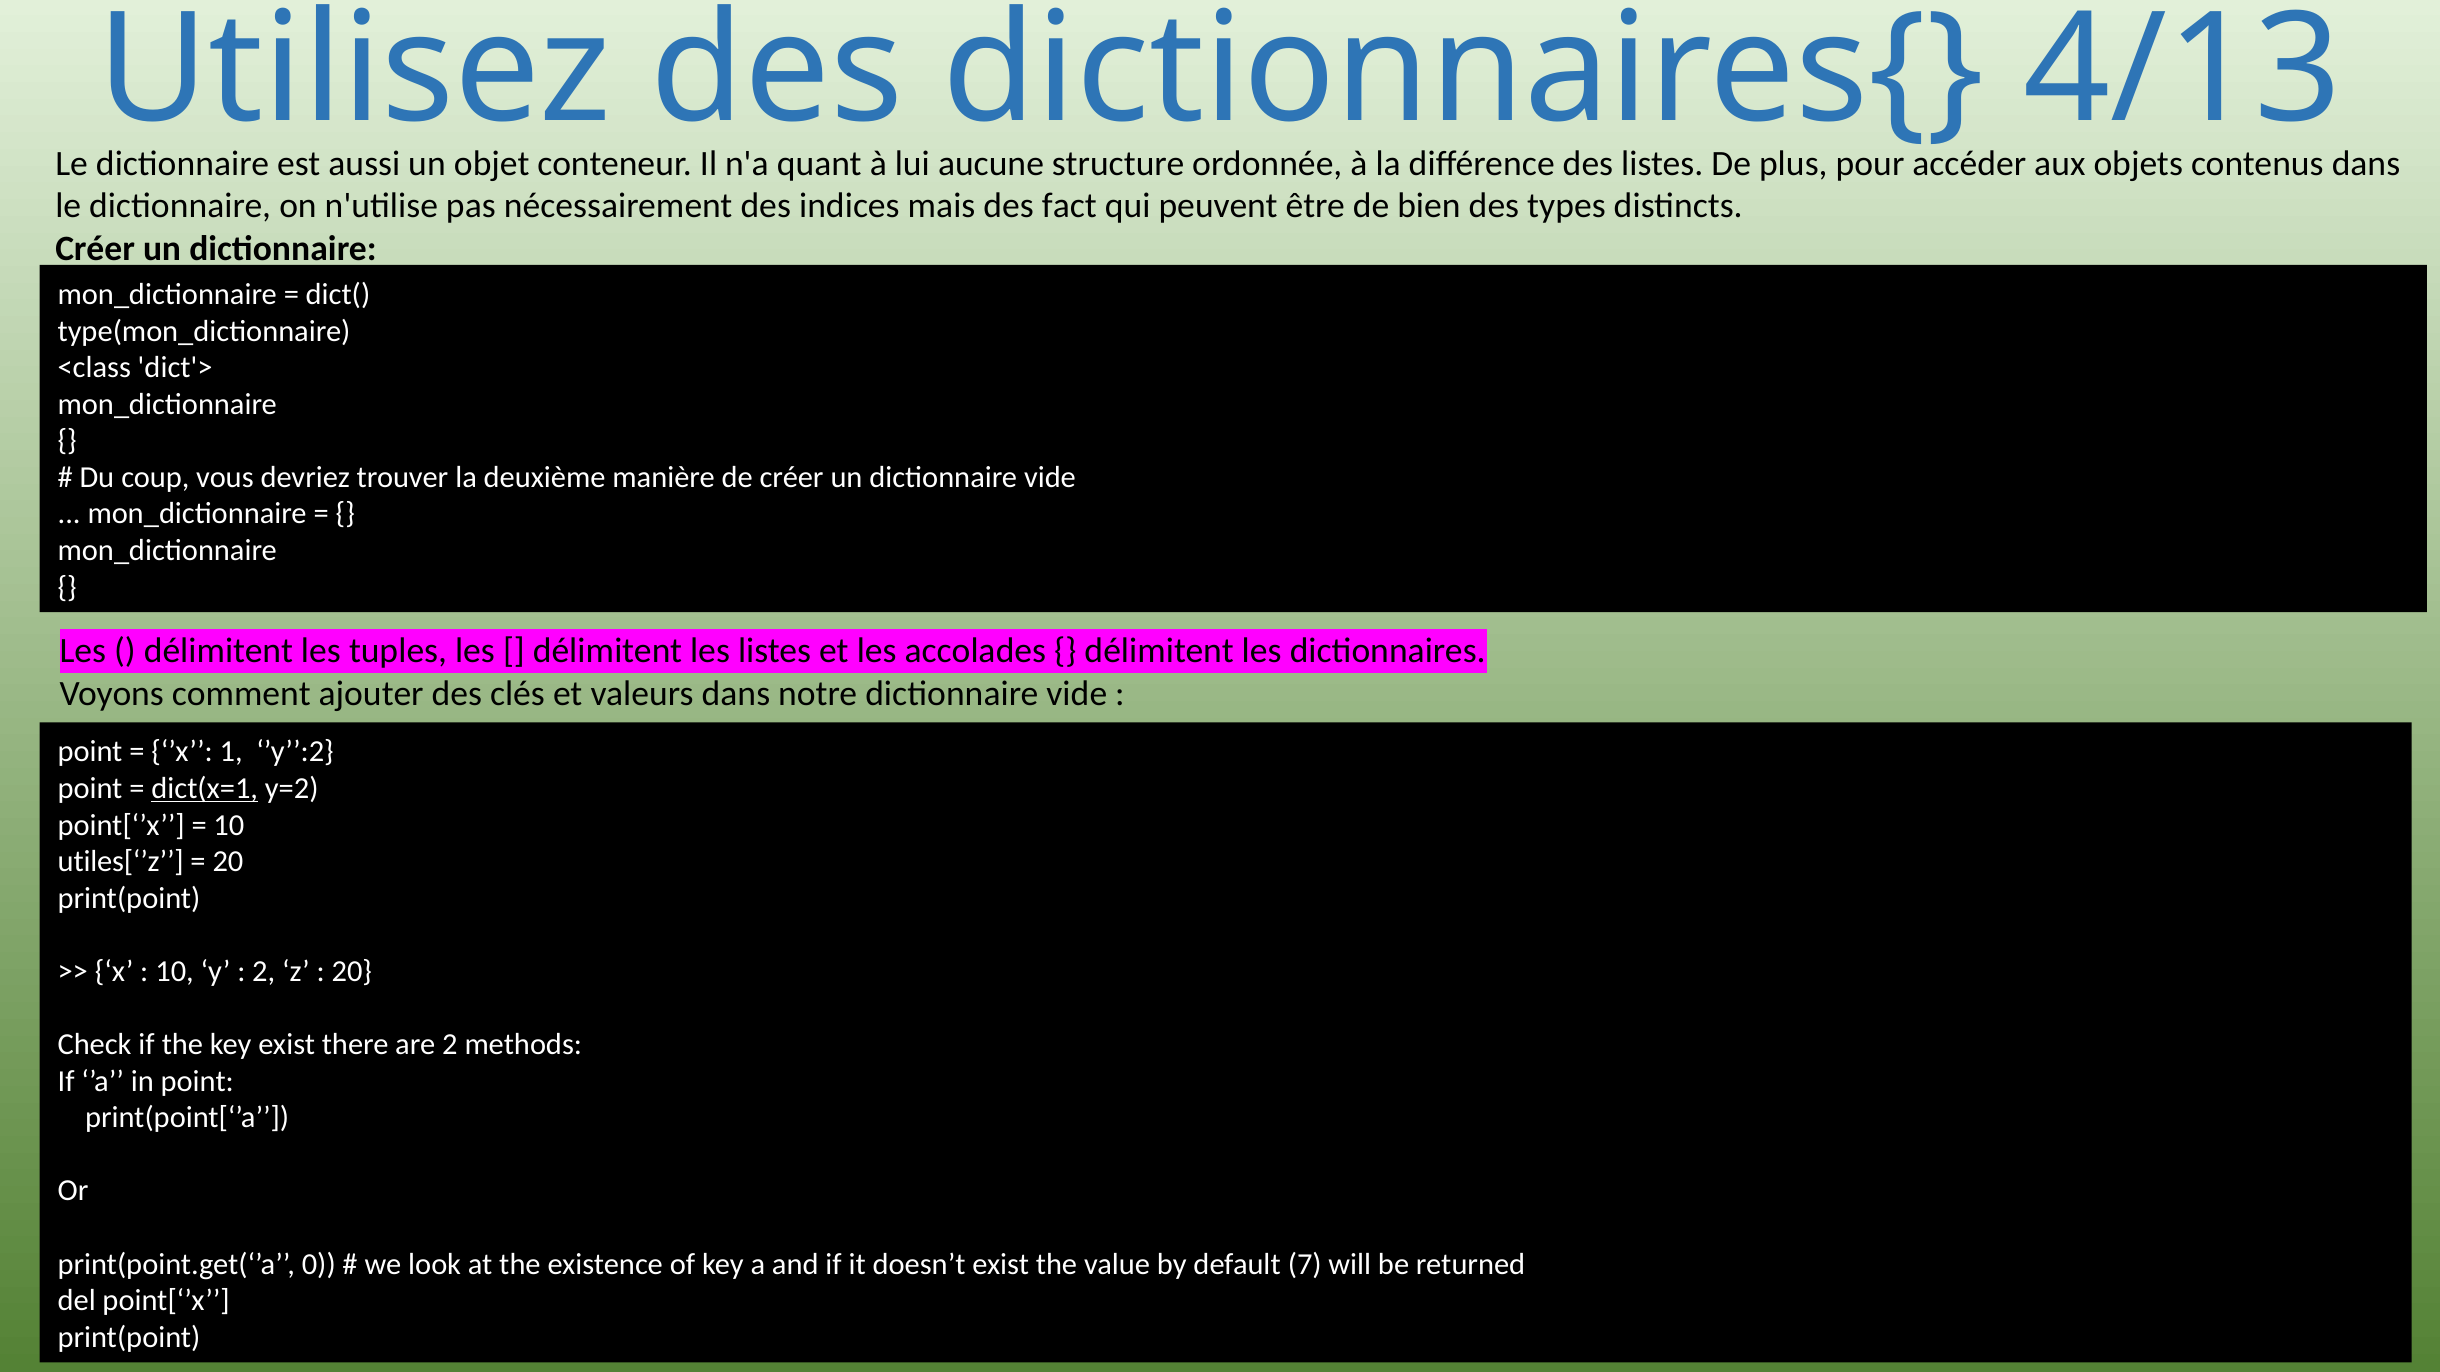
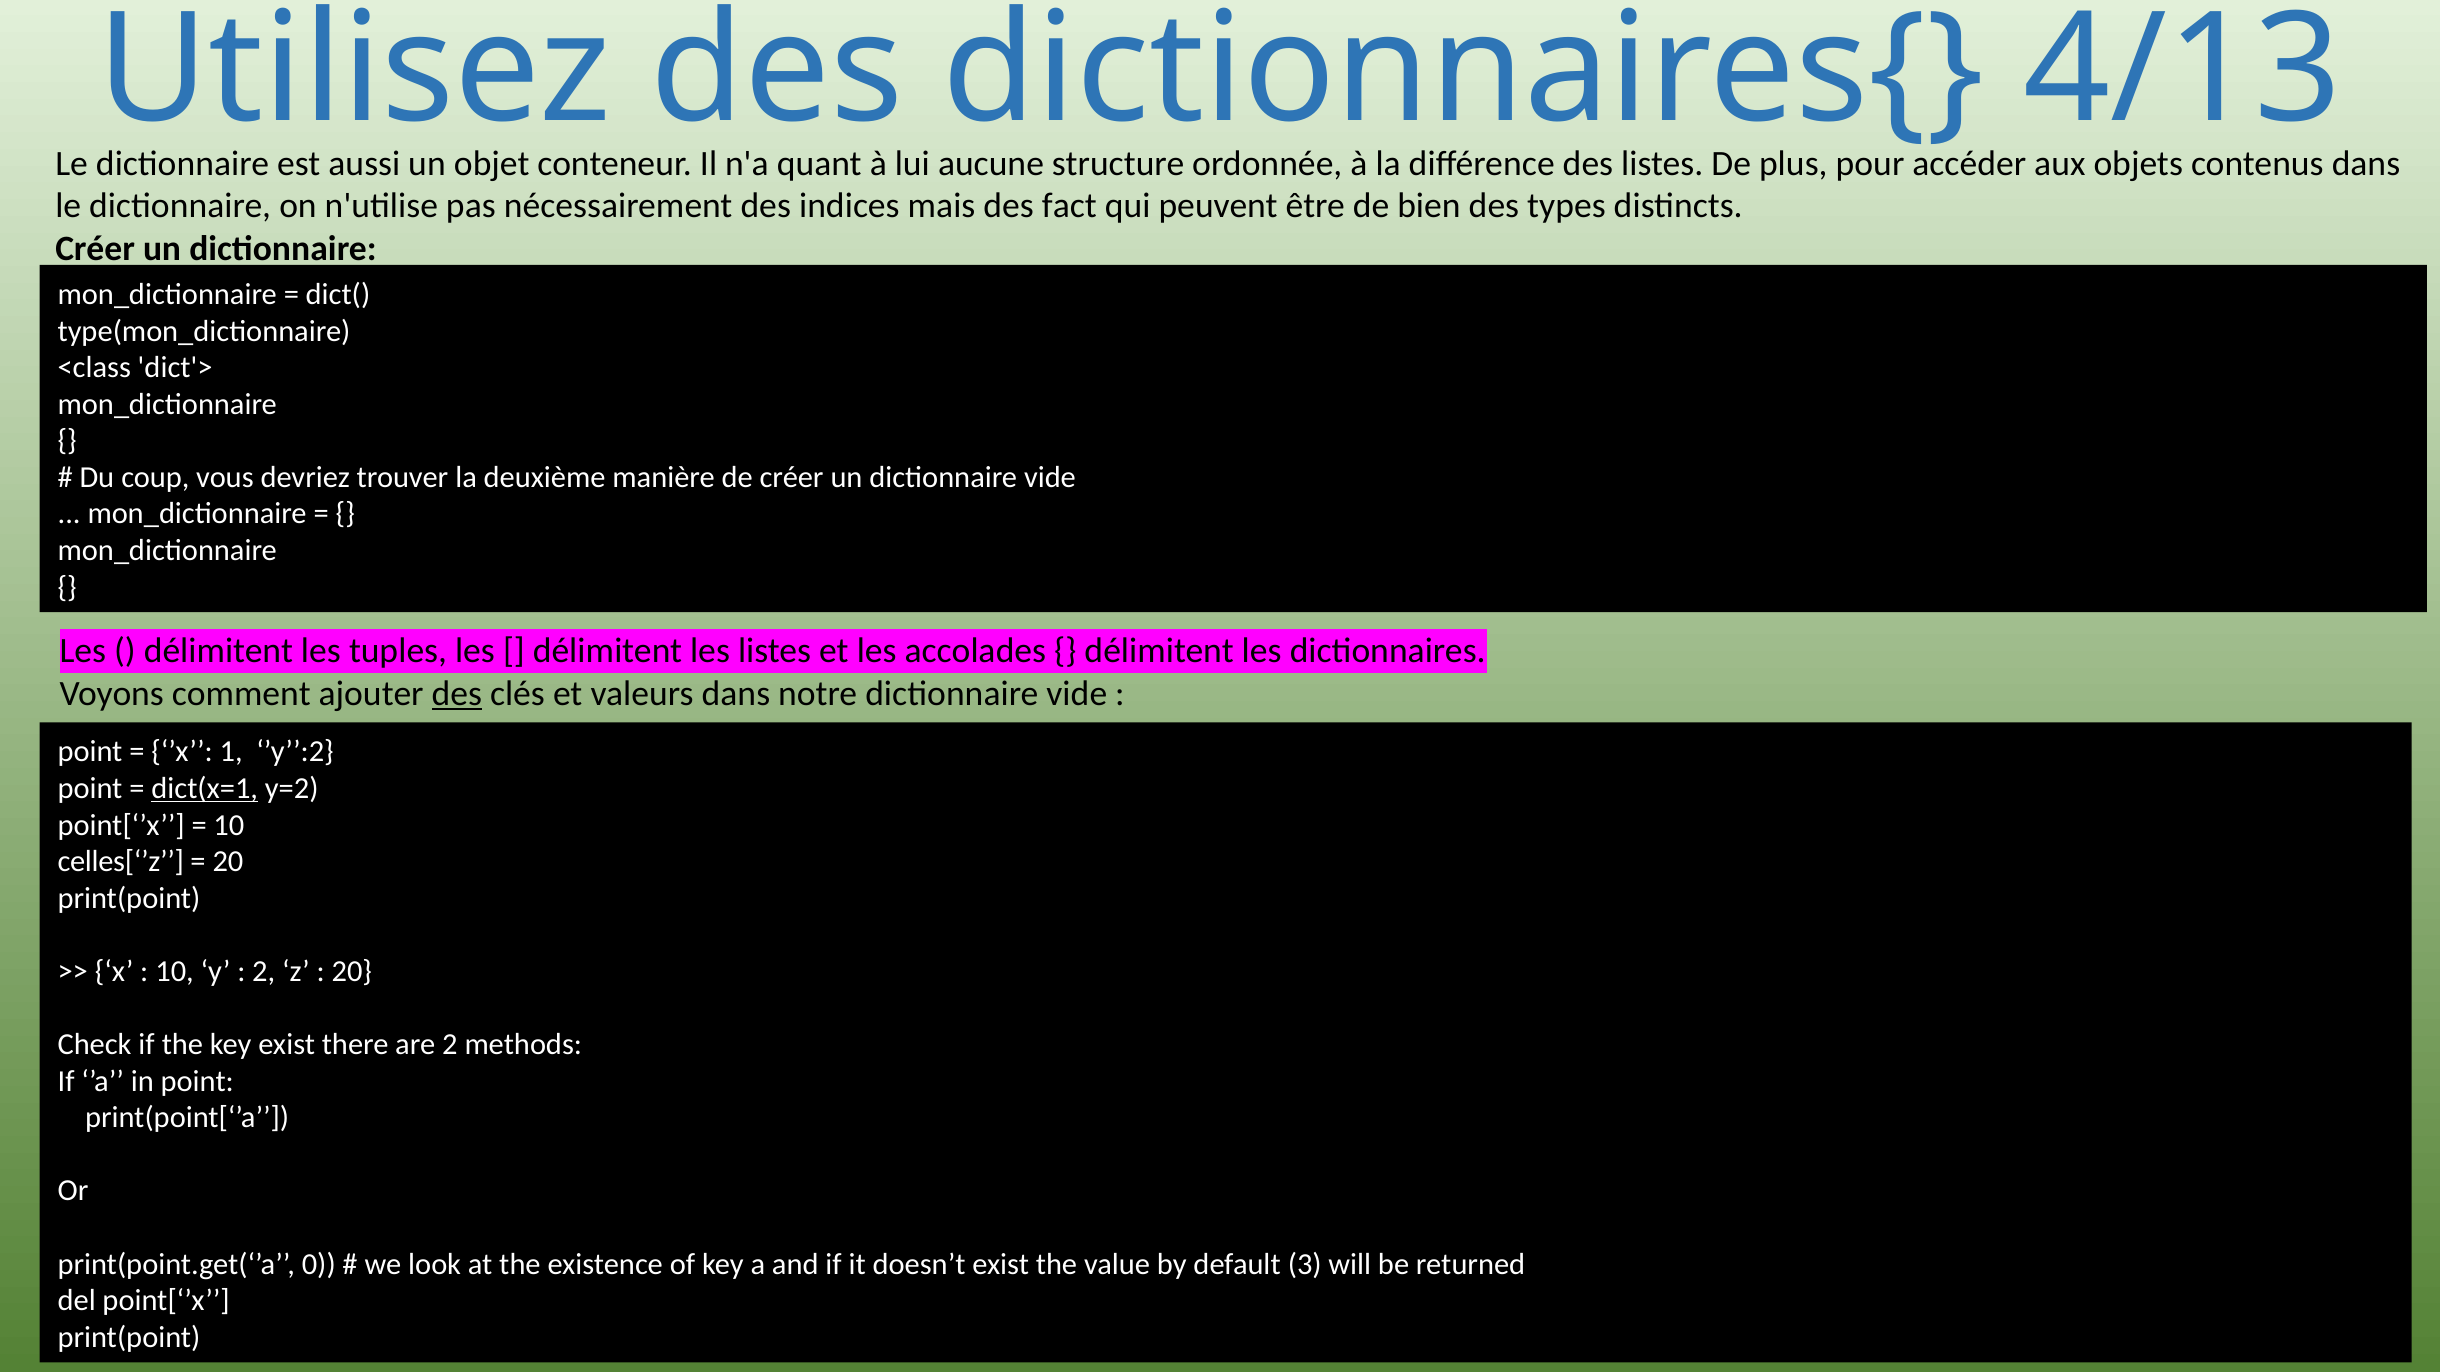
des underline: none -> present (457, 694)
utiles[‘’z: utiles[‘’z -> celles[‘’z (121, 862)
7: 7 -> 3 (1305, 1265)
